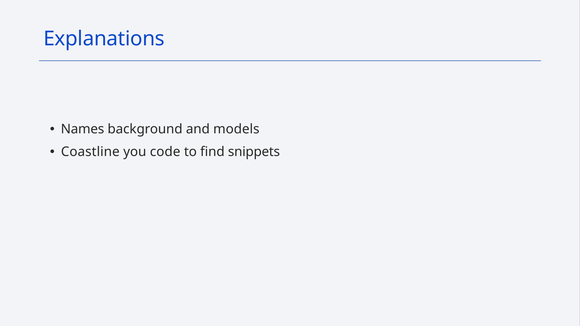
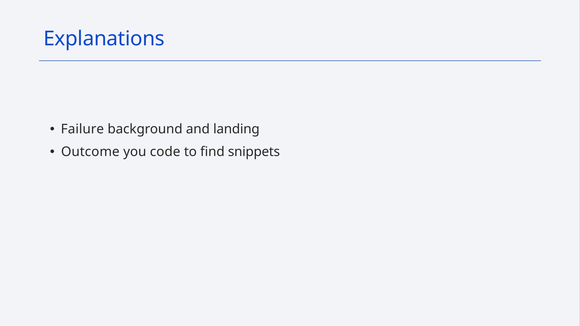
Names: Names -> Failure (82, 129)
models: models -> landing (236, 129)
Coastline: Coastline -> Outcome (90, 152)
